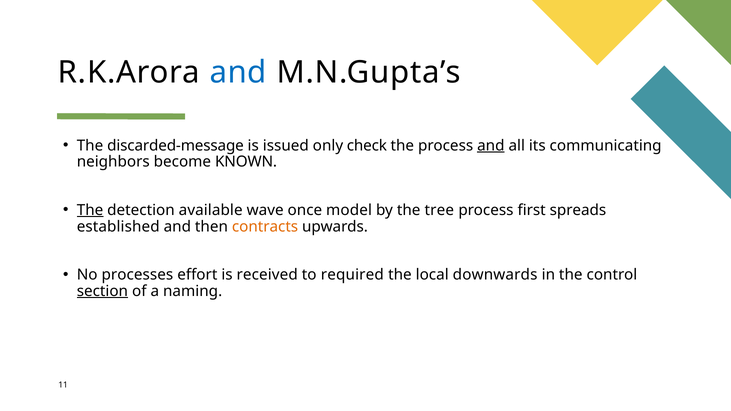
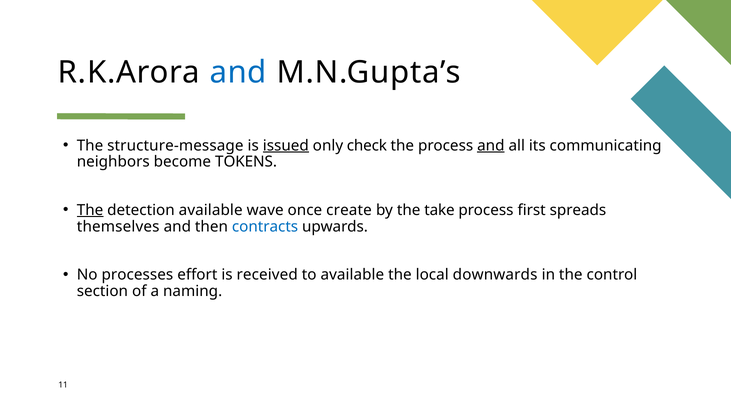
discarded-message: discarded-message -> structure-message (175, 146)
issued underline: none -> present (286, 146)
KNOWN: KNOWN -> TOKENS (246, 162)
model: model -> create (349, 210)
tree: tree -> take (439, 210)
established: established -> themselves (118, 227)
contracts colour: orange -> blue (265, 227)
to required: required -> available (352, 275)
section underline: present -> none (102, 291)
